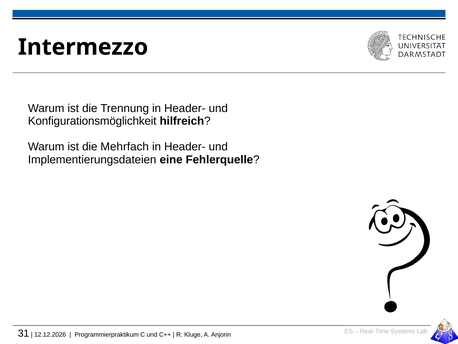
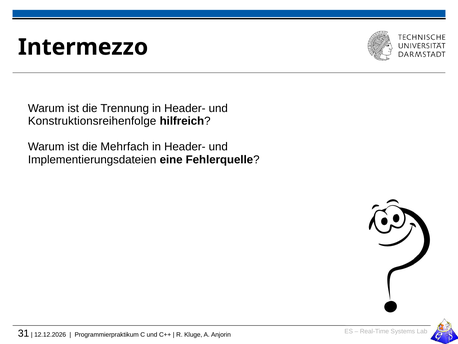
Konfigurationsmöglichkeit: Konfigurationsmöglichkeit -> Konstruktionsreihenfolge (92, 121)
